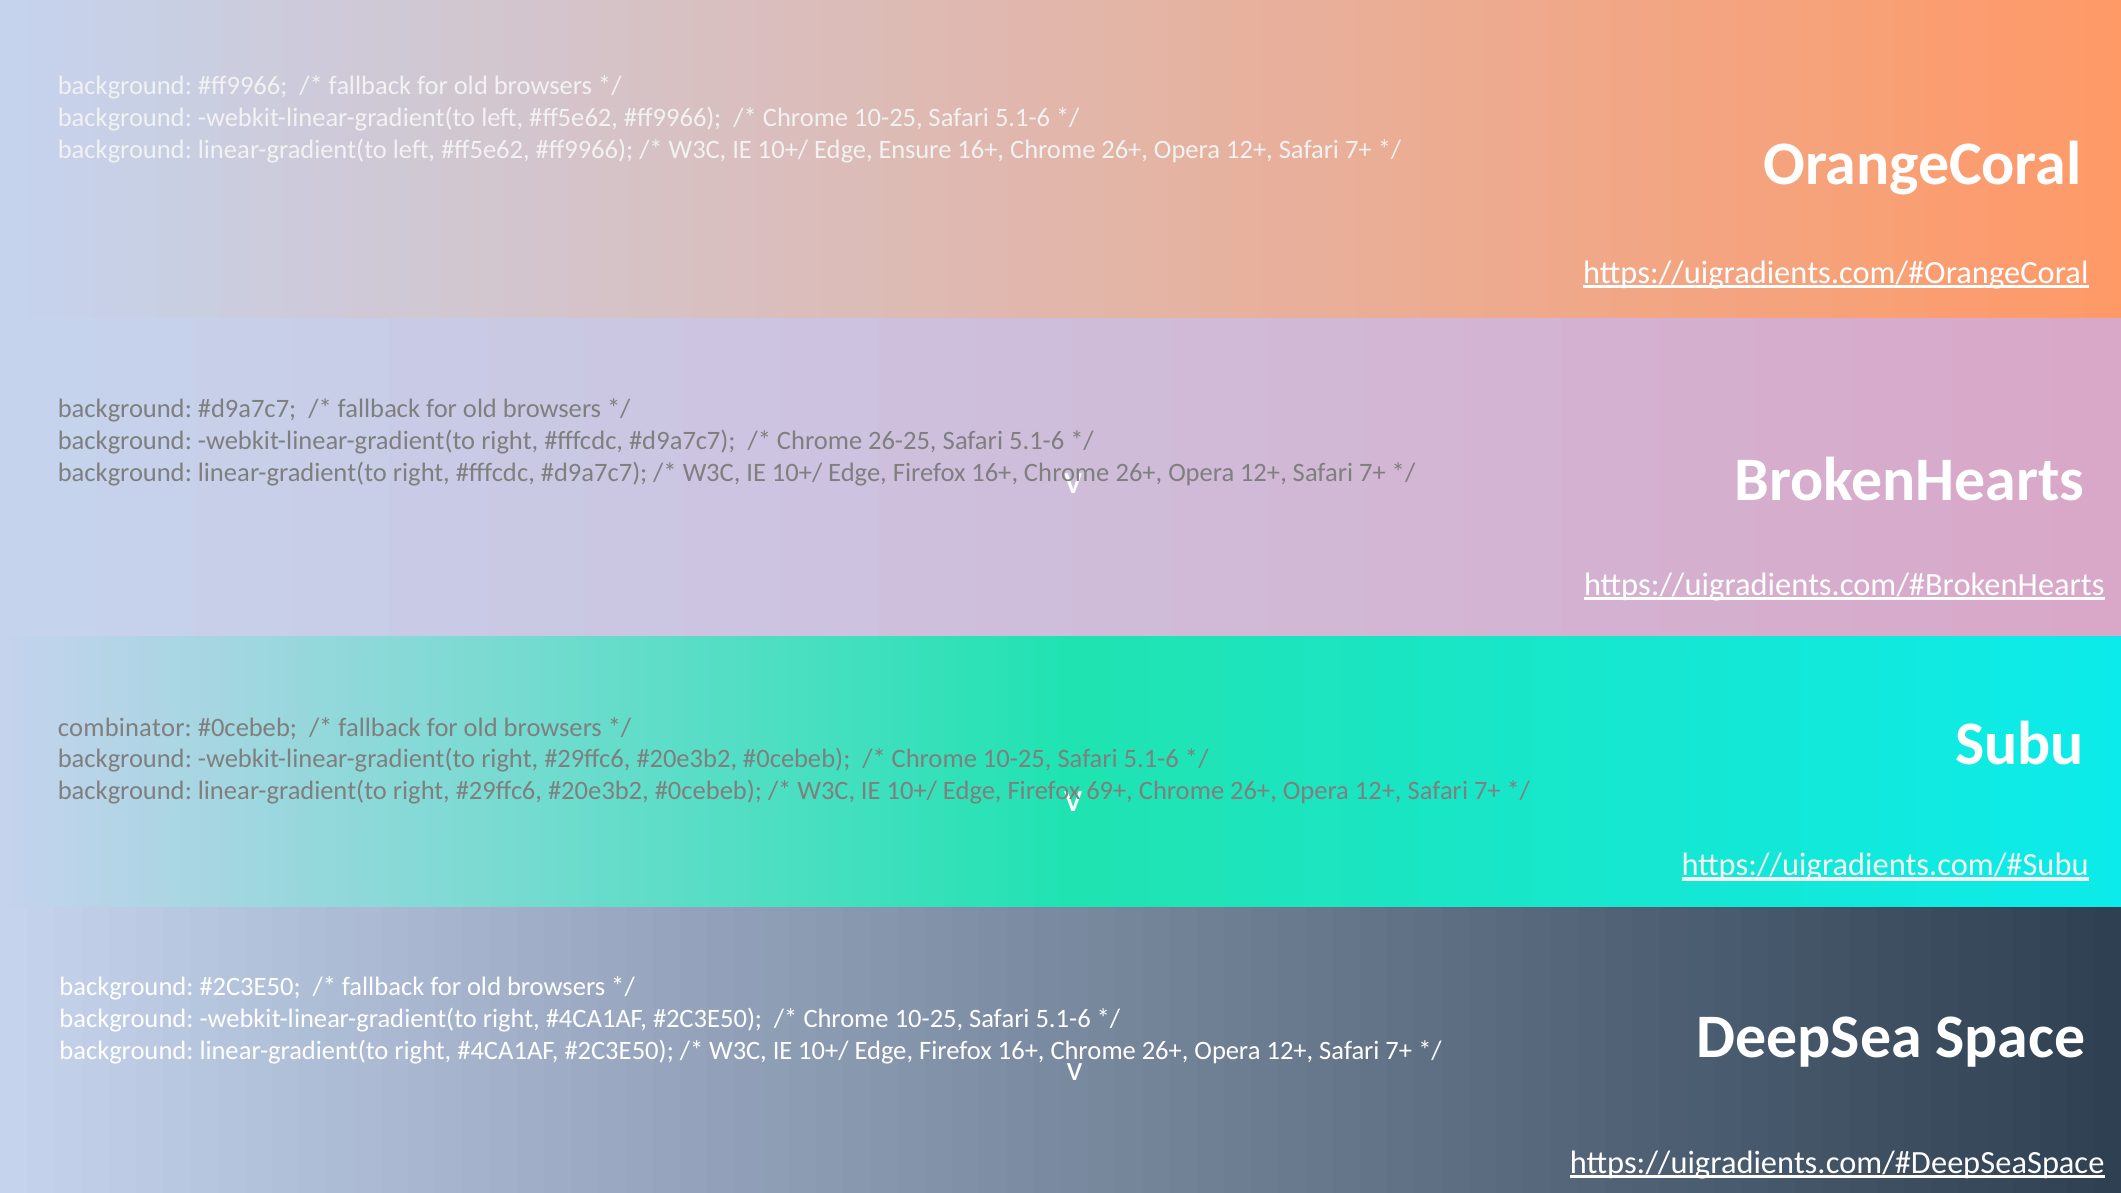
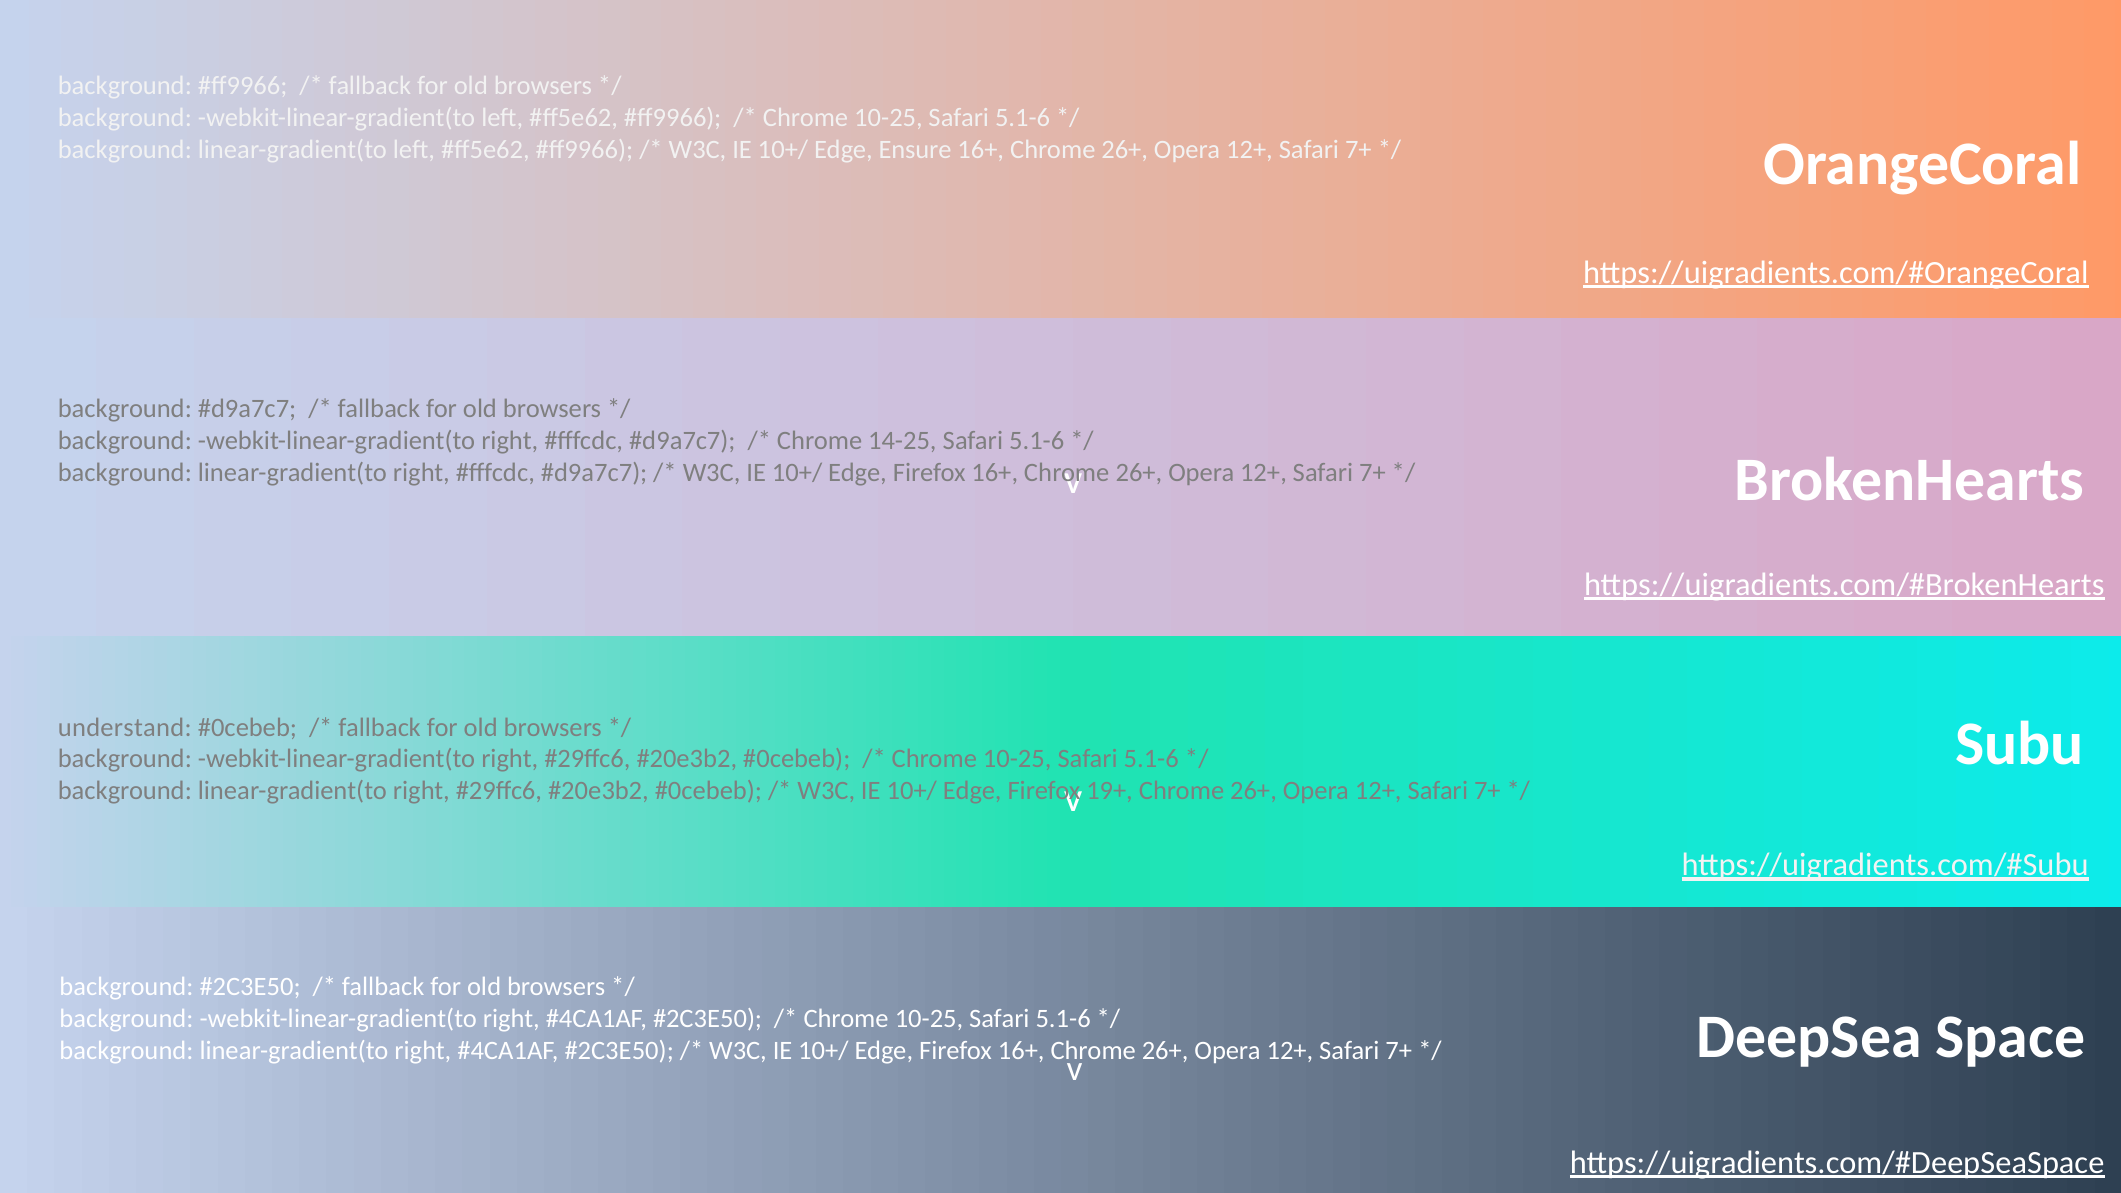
26-25: 26-25 -> 14-25 (902, 441)
combinator: combinator -> understand (125, 727)
69+: 69+ -> 19+ (1110, 791)
